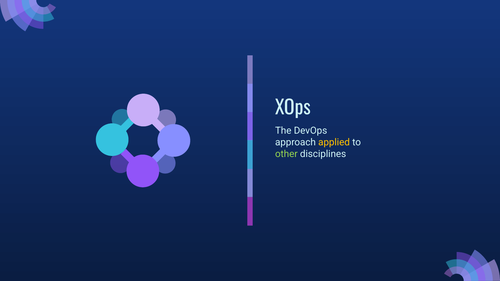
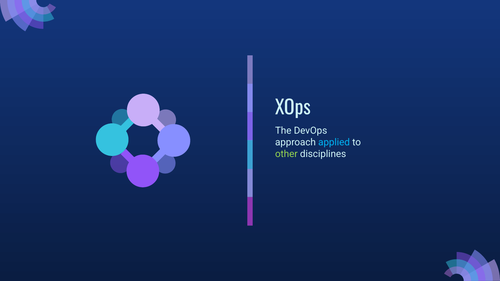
applied colour: yellow -> light blue (334, 143)
